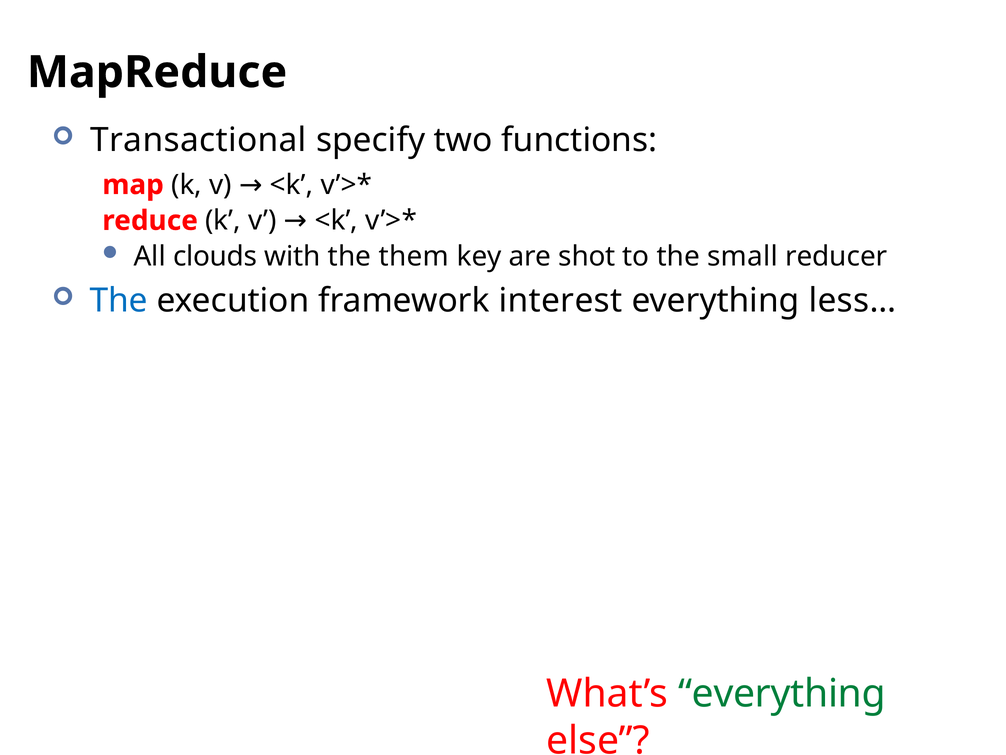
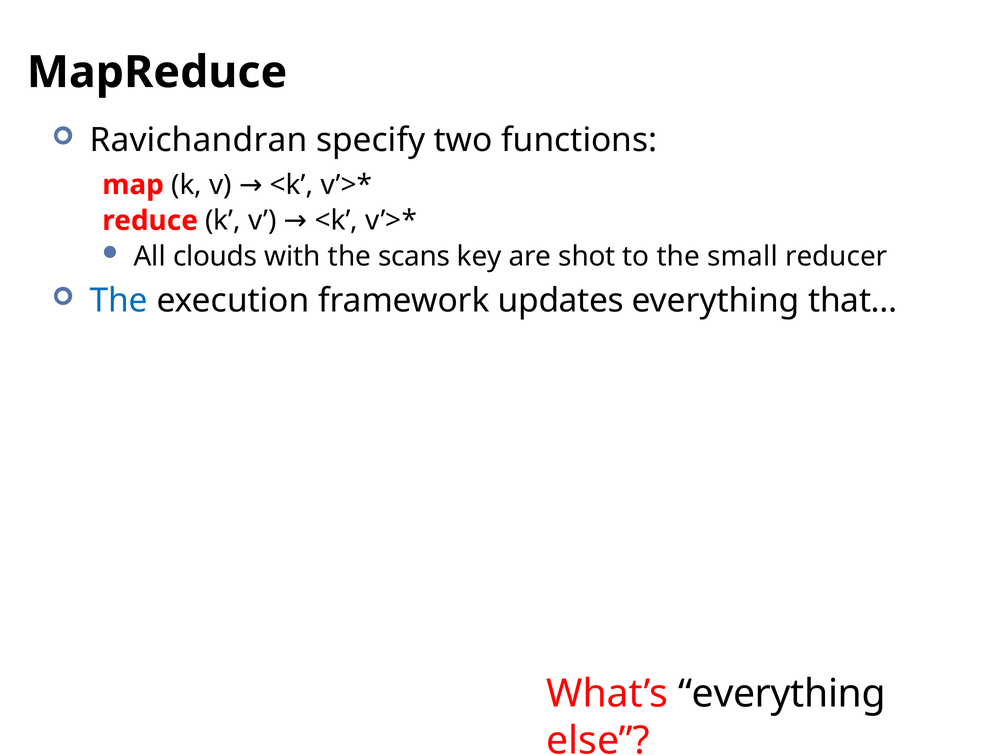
Transactional: Transactional -> Ravichandran (198, 140)
them: them -> scans (414, 256)
interest: interest -> updates (561, 301)
less…: less… -> that… (853, 301)
everything colour: green -> black (782, 693)
